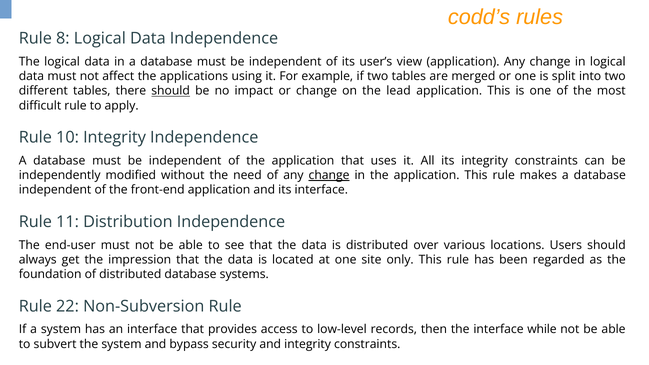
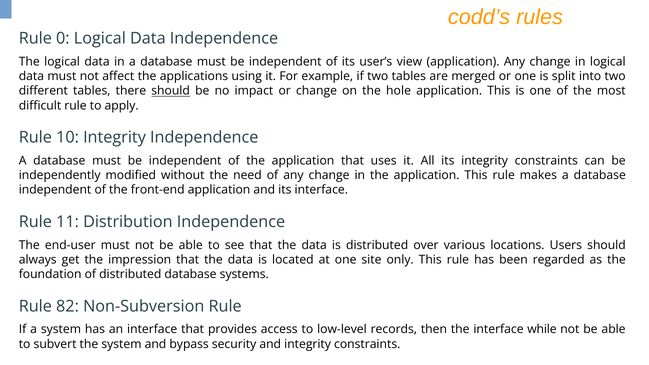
8: 8 -> 0 (63, 39)
lead: lead -> hole (399, 91)
change underline: present -> none (329, 175)
22: 22 -> 82 (67, 306)
